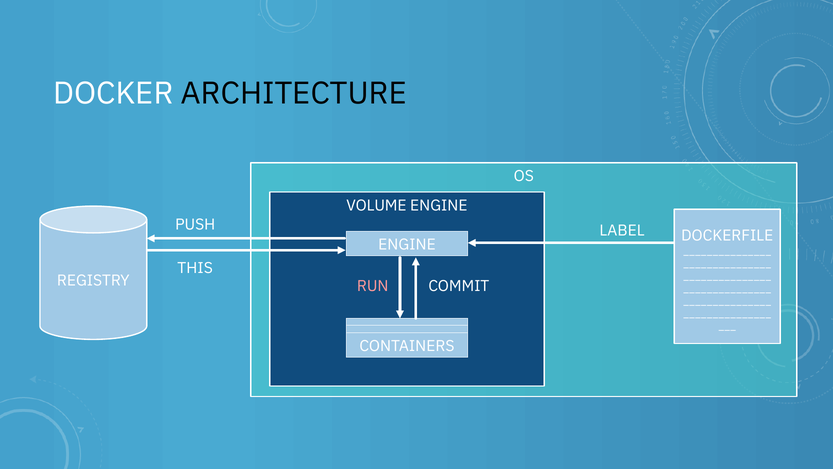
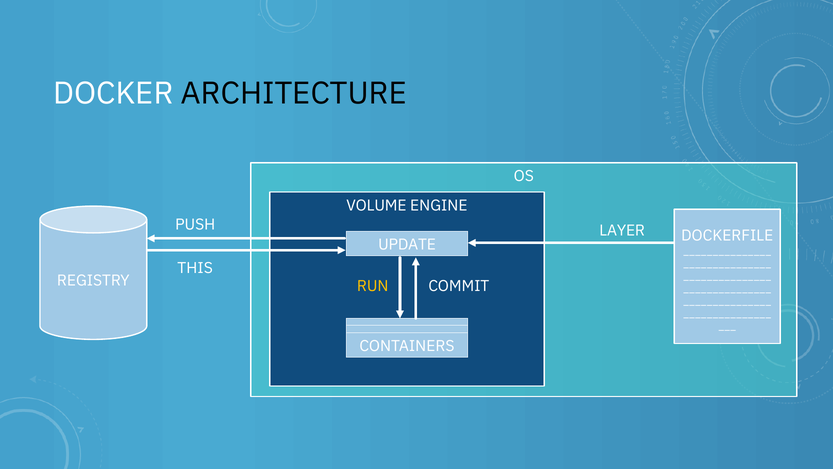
LABEL: LABEL -> LAYER (622, 230)
ENGINE: ENGINE -> UPDATE (407, 244)
RUN colour: pink -> yellow (373, 286)
